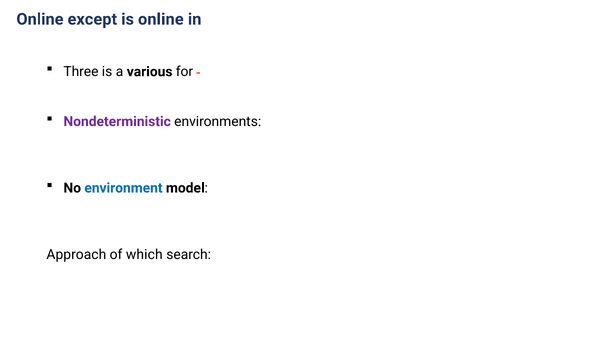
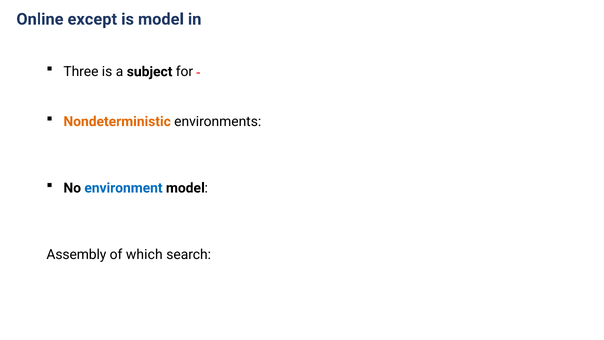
is online: online -> model (161, 19)
various: various -> subject (150, 72)
Nondeterministic colour: purple -> orange (117, 121)
Approach: Approach -> Assembly (76, 254)
